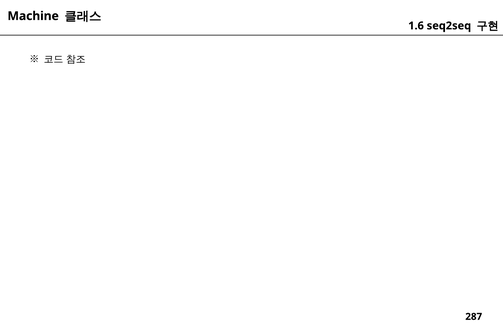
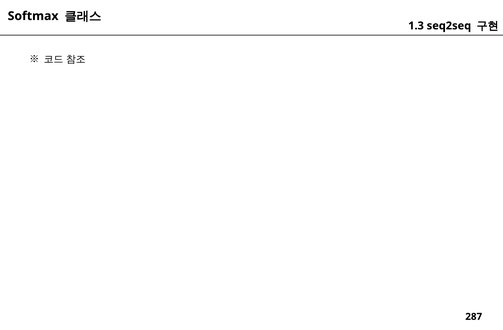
Machine: Machine -> Softmax (33, 16)
1.6: 1.6 -> 1.3 (416, 26)
